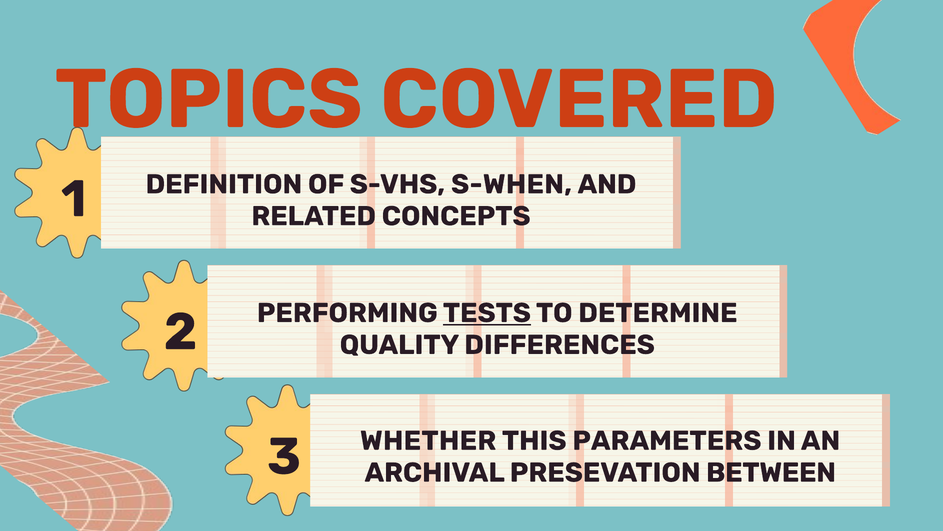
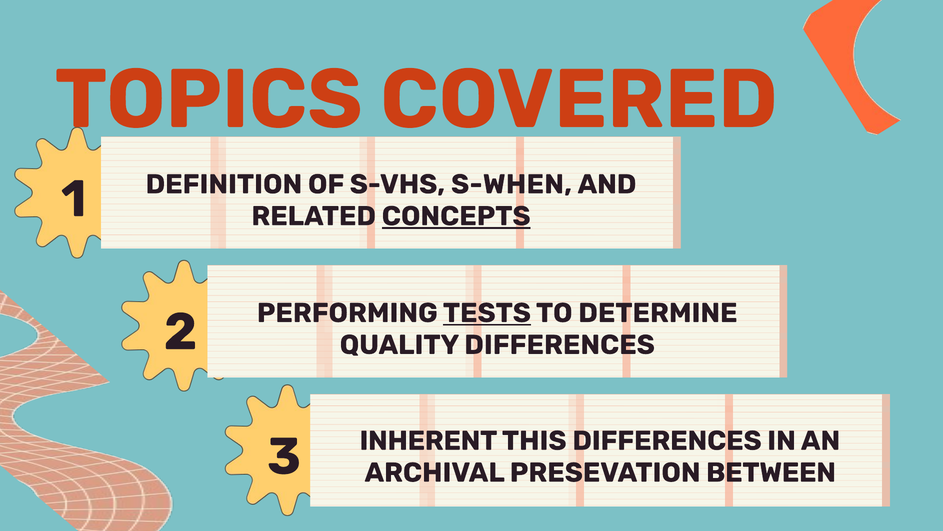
CONCEPTS underline: none -> present (456, 216)
WHETHER: WHETHER -> INHERENT (428, 440)
THIS PARAMETERS: PARAMETERS -> DIFFERENCES (667, 440)
